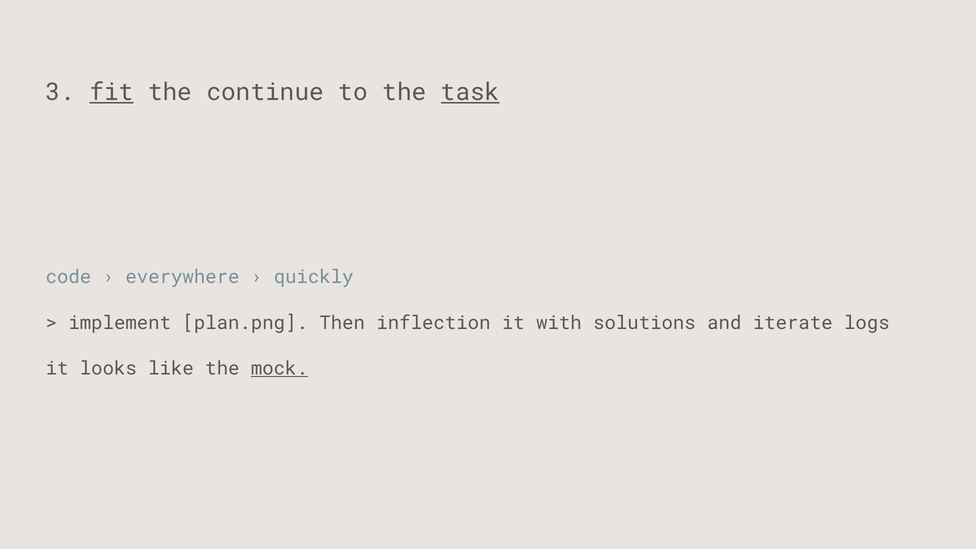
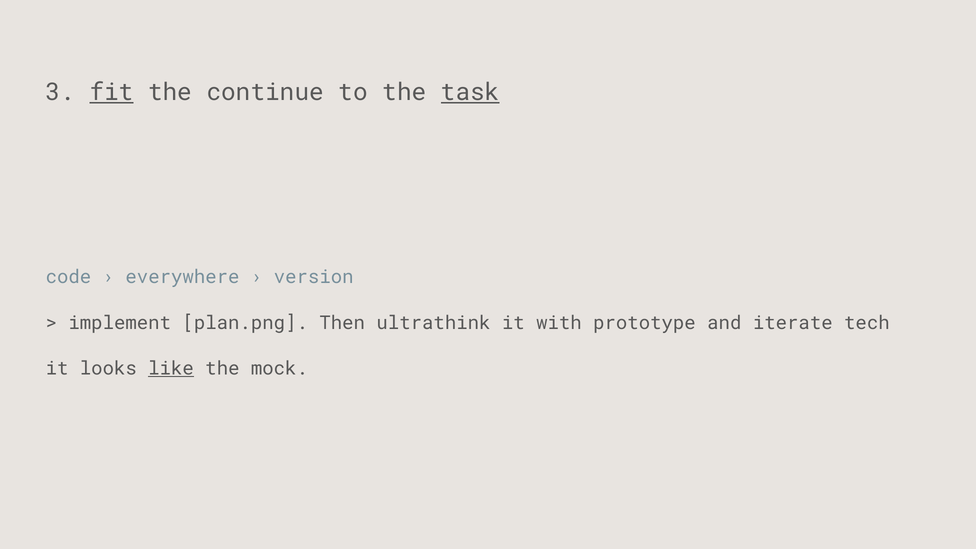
quickly: quickly -> version (314, 277)
inflection: inflection -> ultrathink (433, 323)
solutions: solutions -> prototype (644, 323)
logs: logs -> tech (867, 323)
like underline: none -> present (171, 368)
mock underline: present -> none (279, 368)
